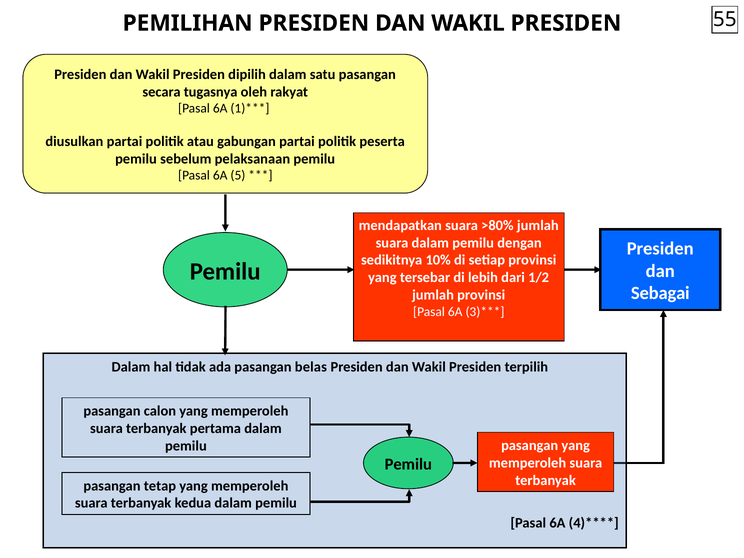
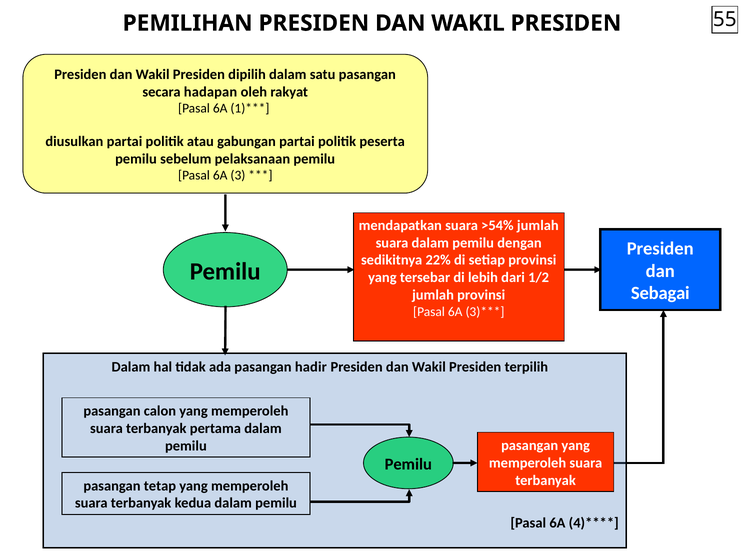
tugasnya: tugasnya -> hadapan (211, 92)
5: 5 -> 3 (238, 176)
>80%: >80% -> >54% (497, 225)
10%: 10% -> 22% (438, 260)
belas: belas -> hadir (311, 367)
